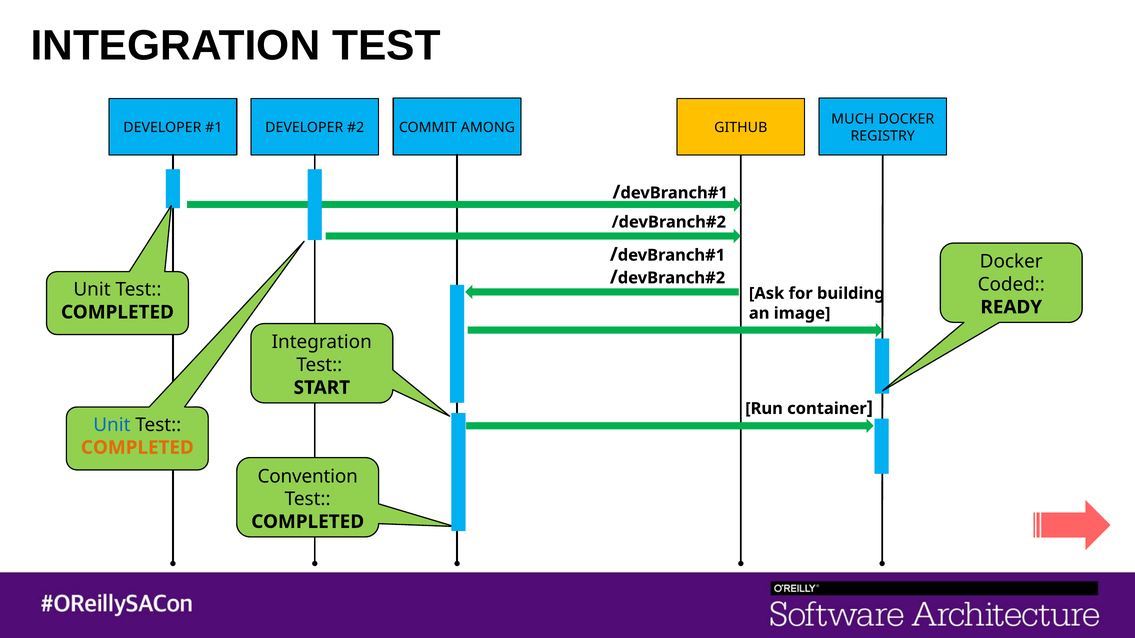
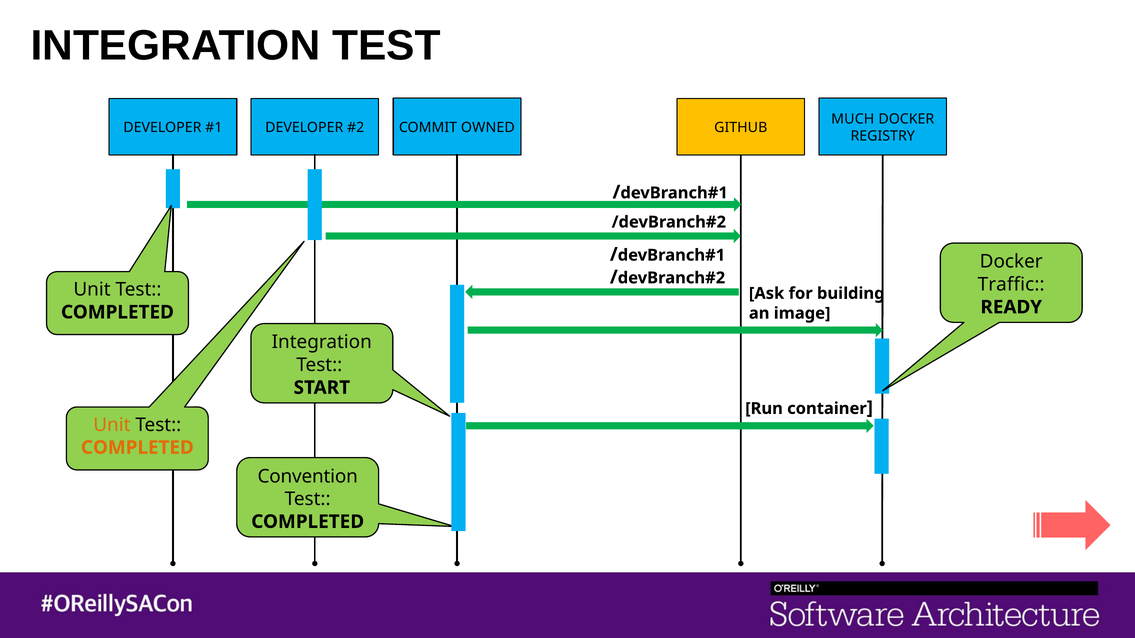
AMONG: AMONG -> OWNED (488, 128)
Coded: Coded -> Traffic (1011, 285)
Unit colour: blue -> orange (112, 425)
